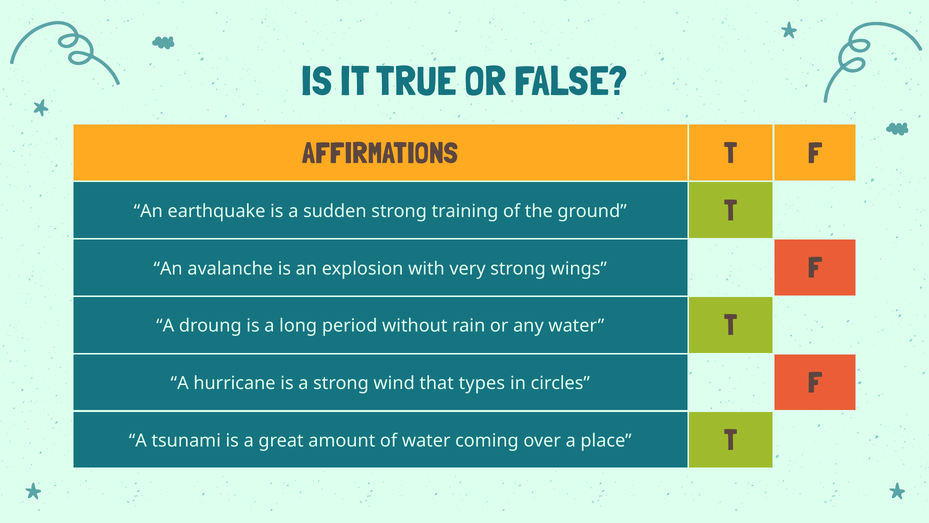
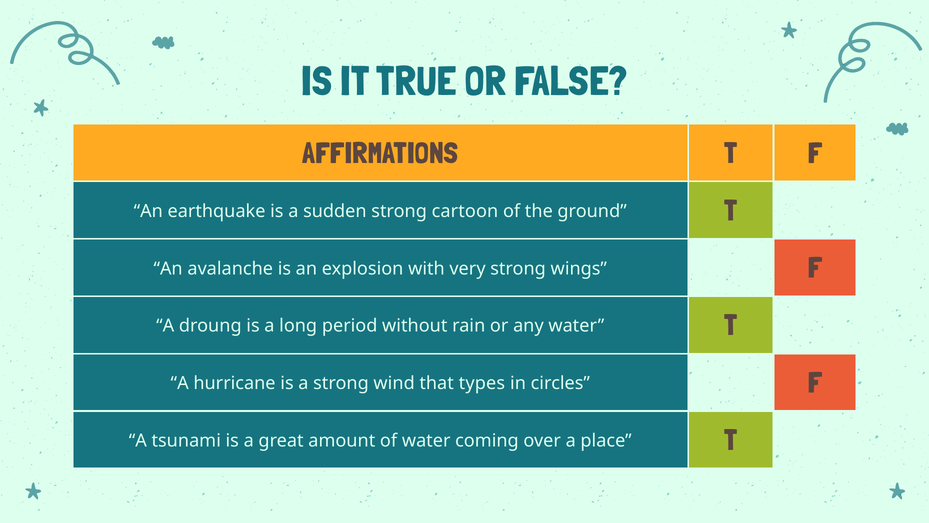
training: training -> cartoon (465, 211)
